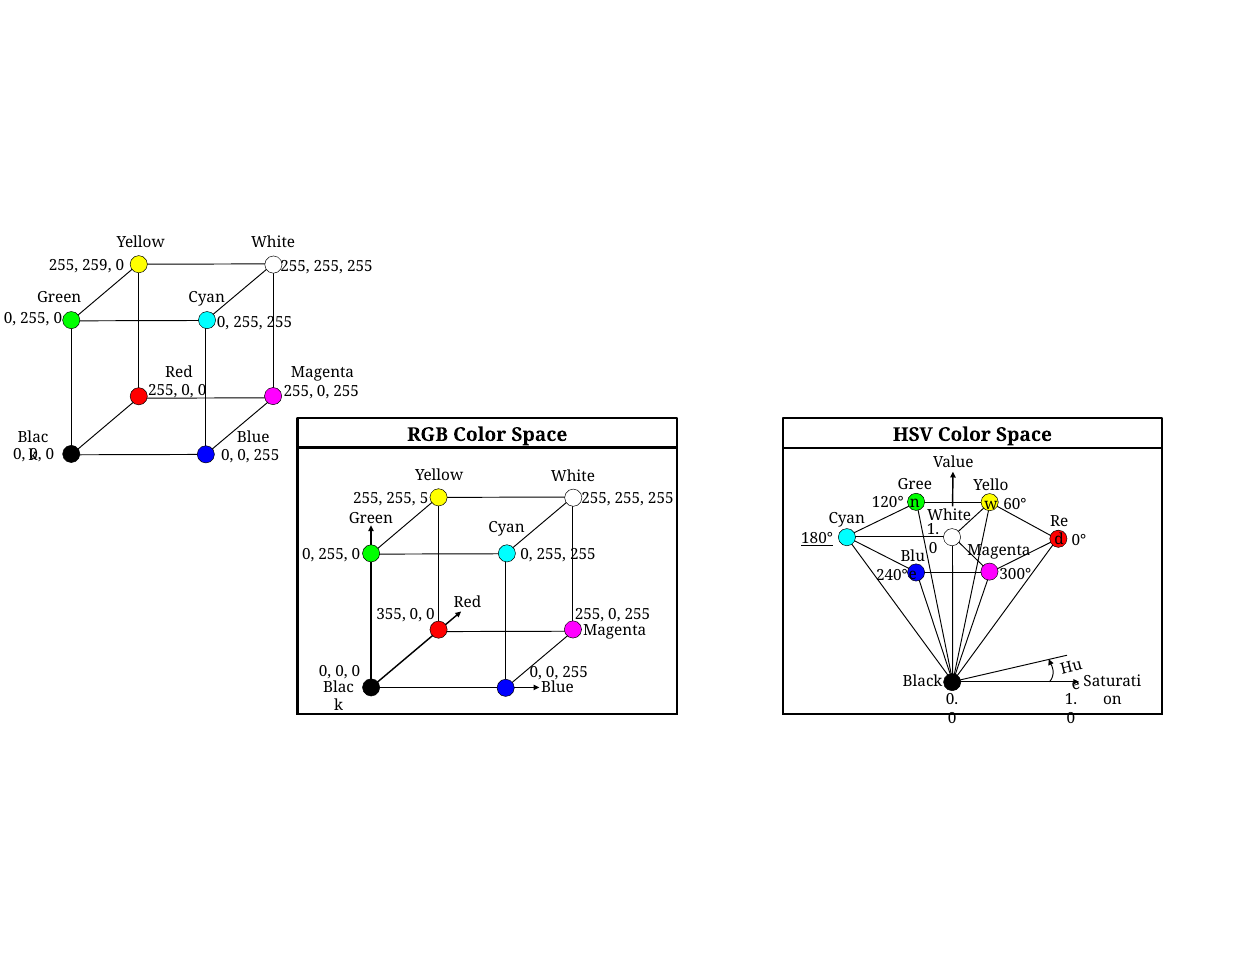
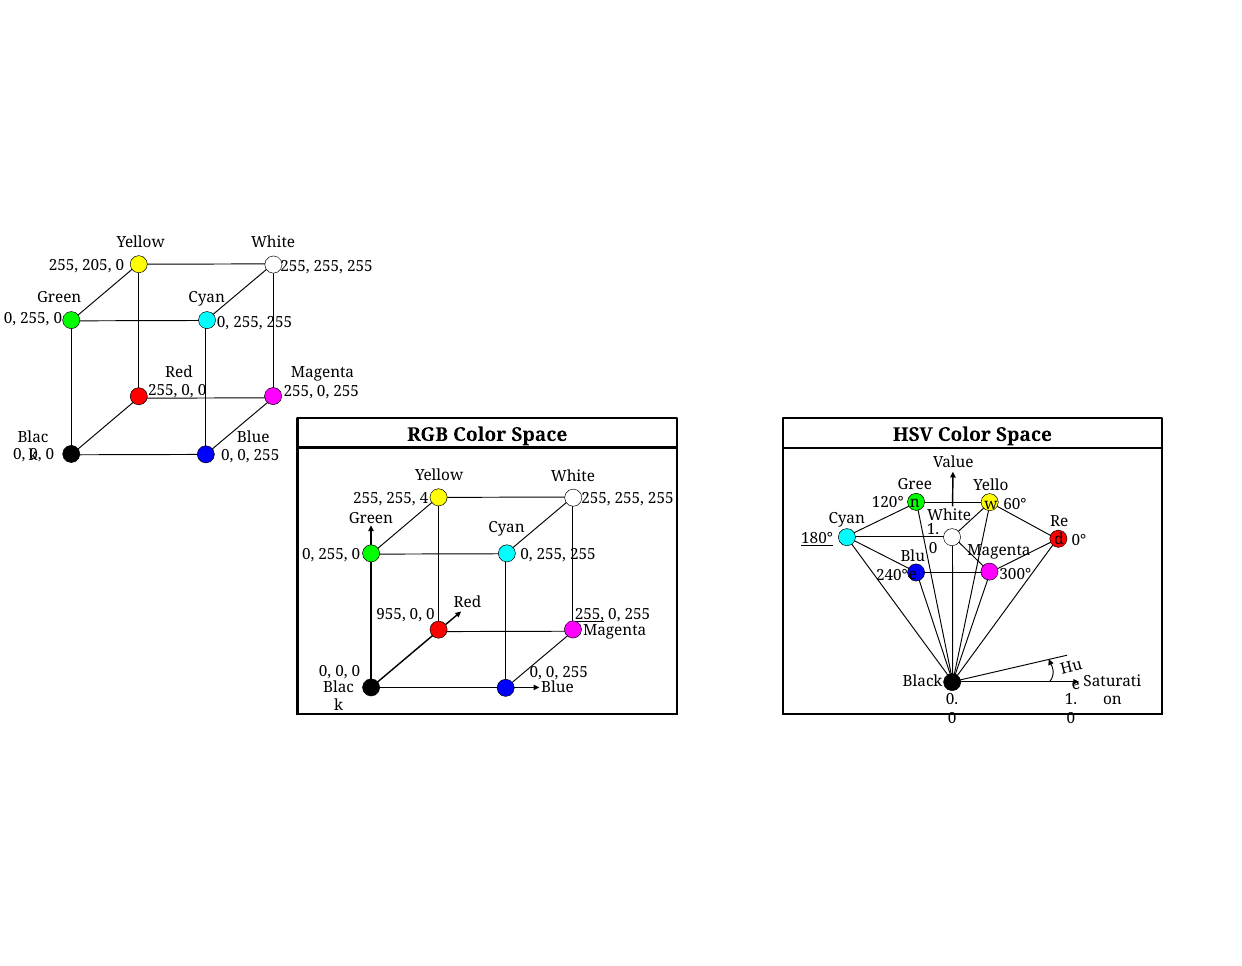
259: 259 -> 205 (97, 265)
5: 5 -> 4 (424, 498)
355: 355 -> 955 (391, 615)
255 underline: none -> present (590, 615)
